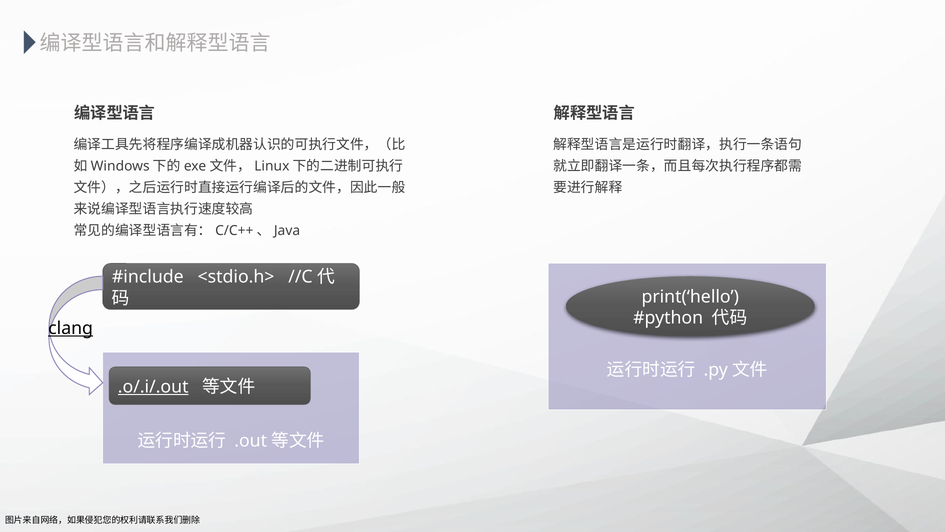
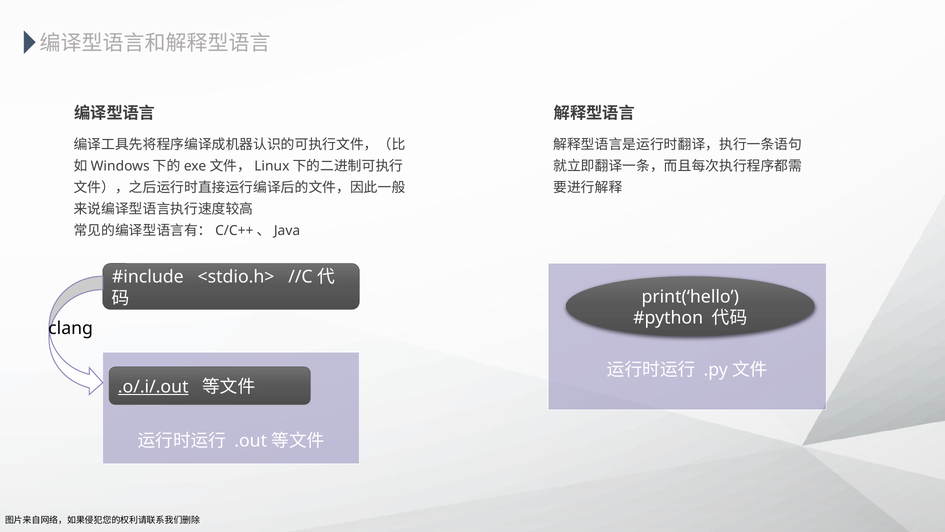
clang underline: present -> none (71, 328)
